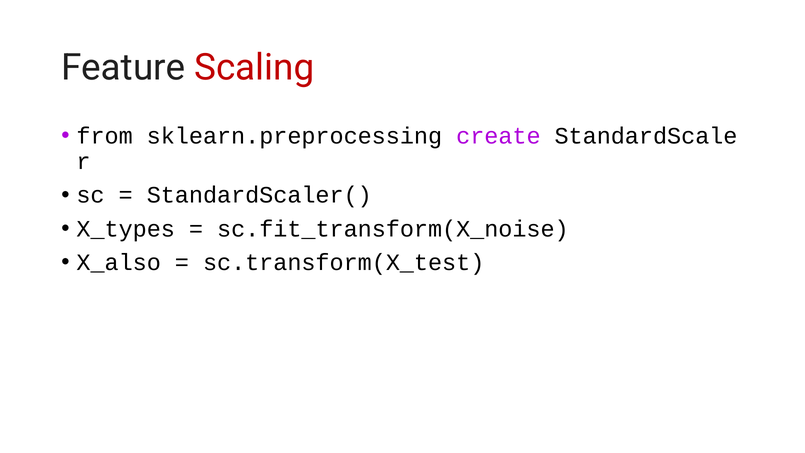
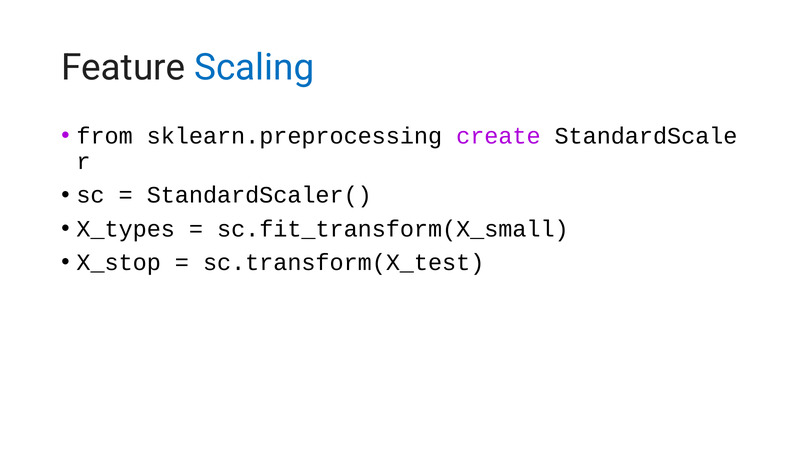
Scaling colour: red -> blue (254, 68)
sc.fit_transform(X_noise: sc.fit_transform(X_noise -> sc.fit_transform(X_small (393, 229)
X_also: X_also -> X_stop (119, 262)
